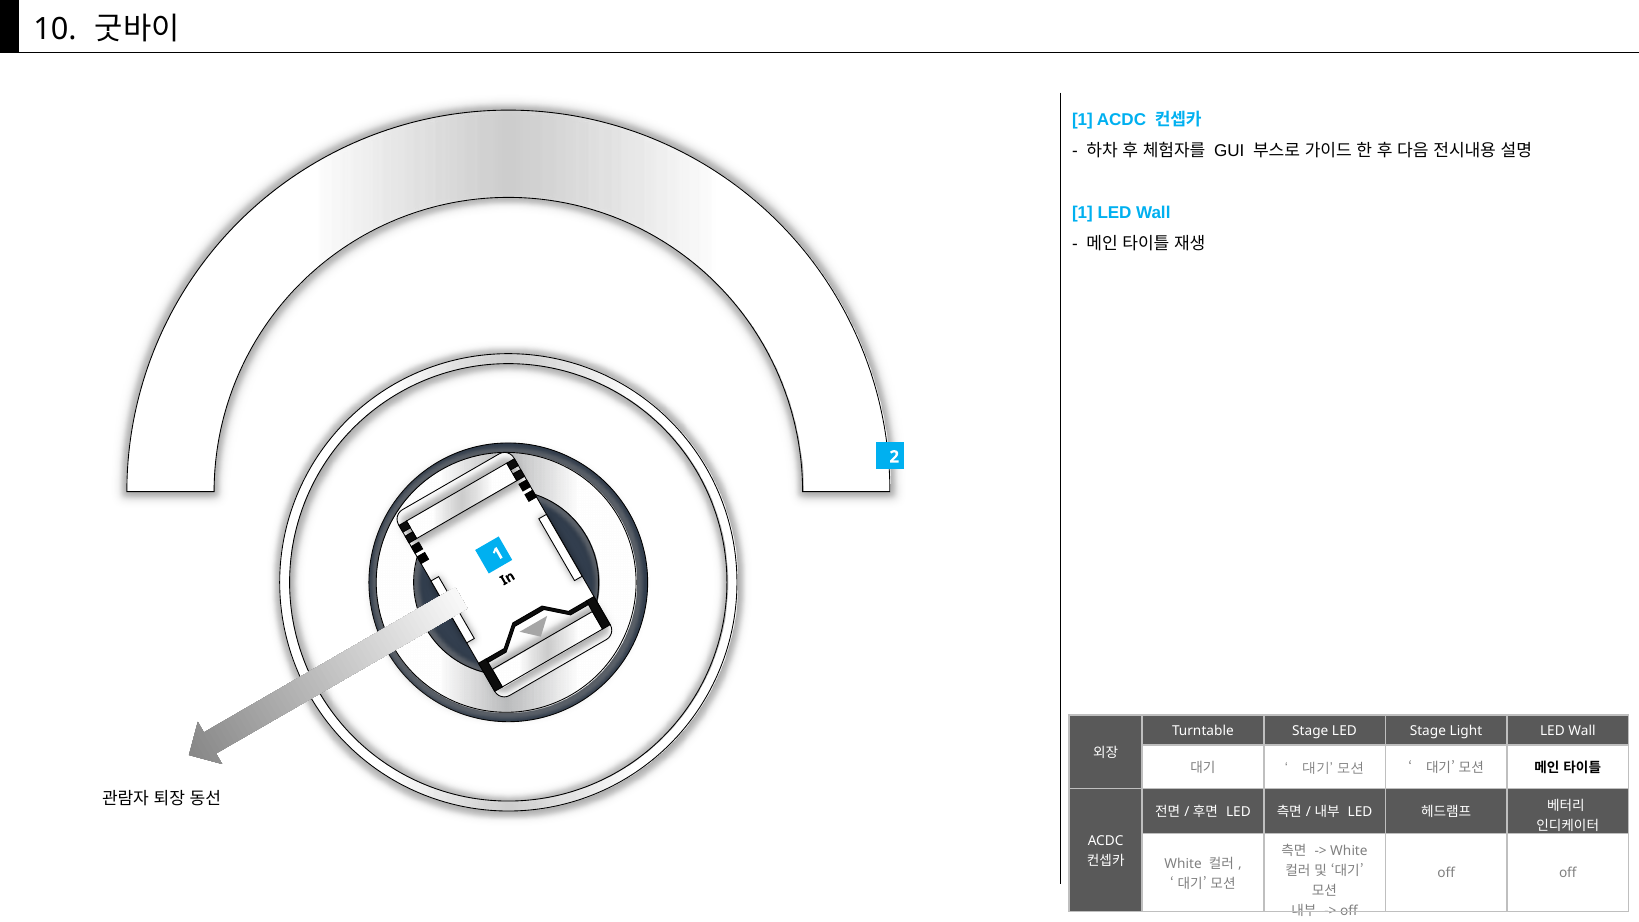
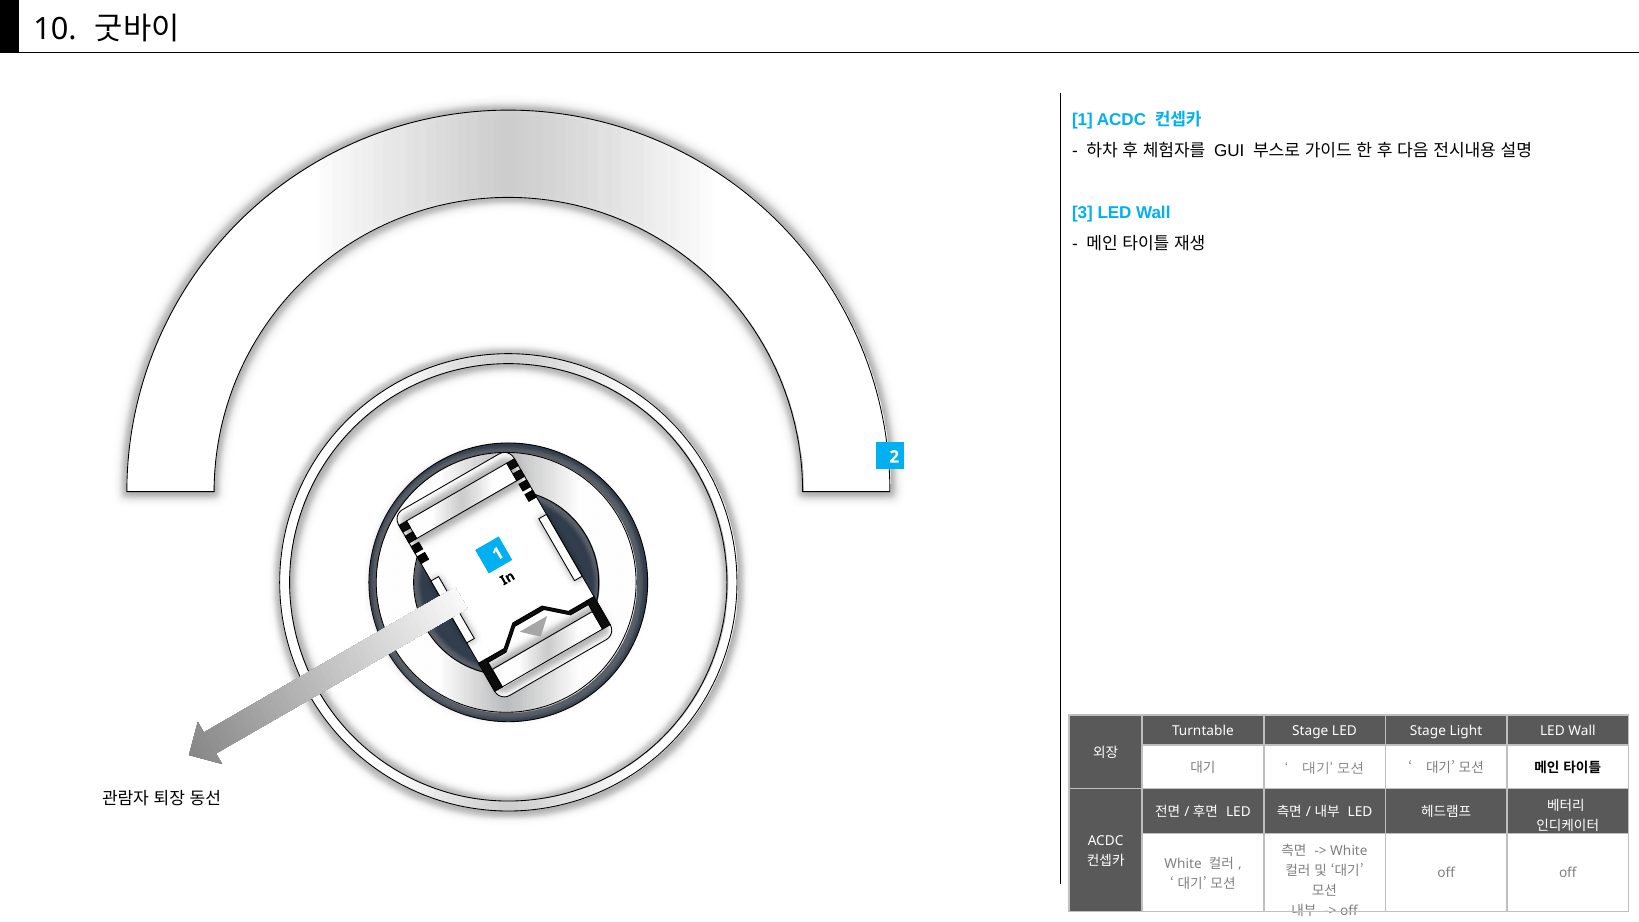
1: 1 -> 3 (1082, 213)
